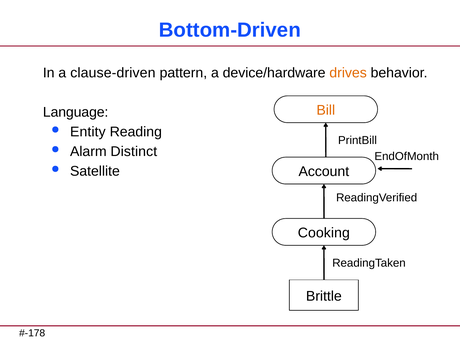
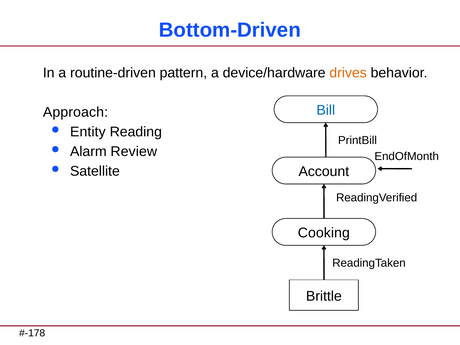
clause-driven: clause-driven -> routine-driven (113, 73)
Bill colour: orange -> blue (326, 110)
Language: Language -> Approach (76, 112)
Distinct: Distinct -> Review (134, 152)
